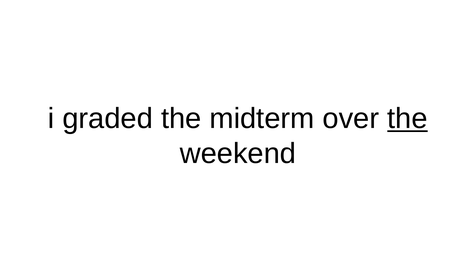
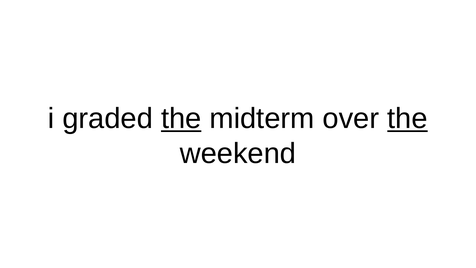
the underline: none -> present (181, 118)
